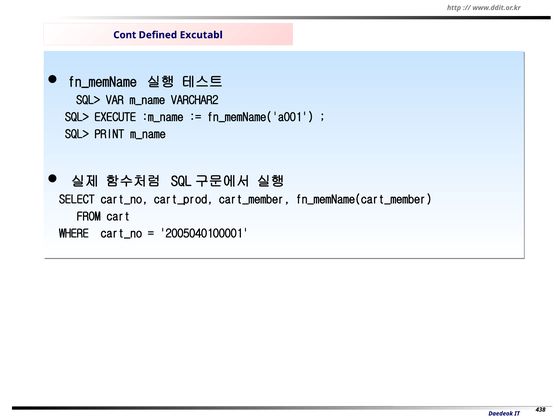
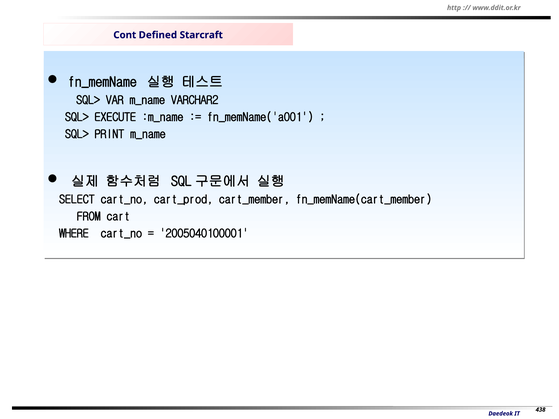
Excutabl: Excutabl -> Starcraft (201, 35)
